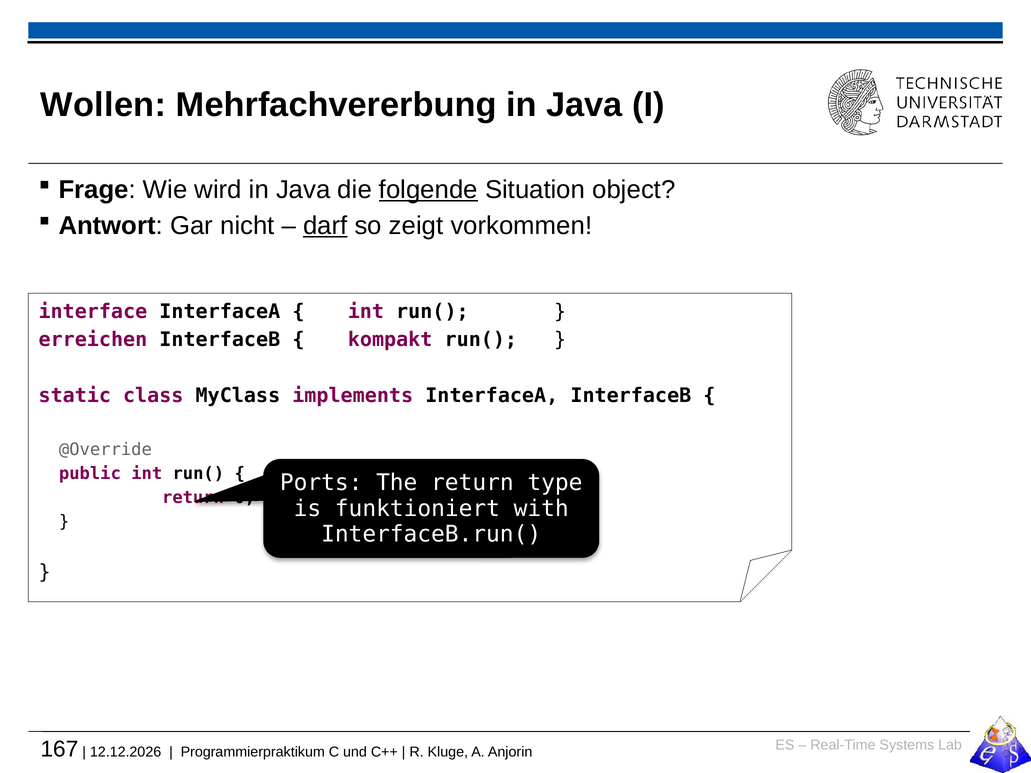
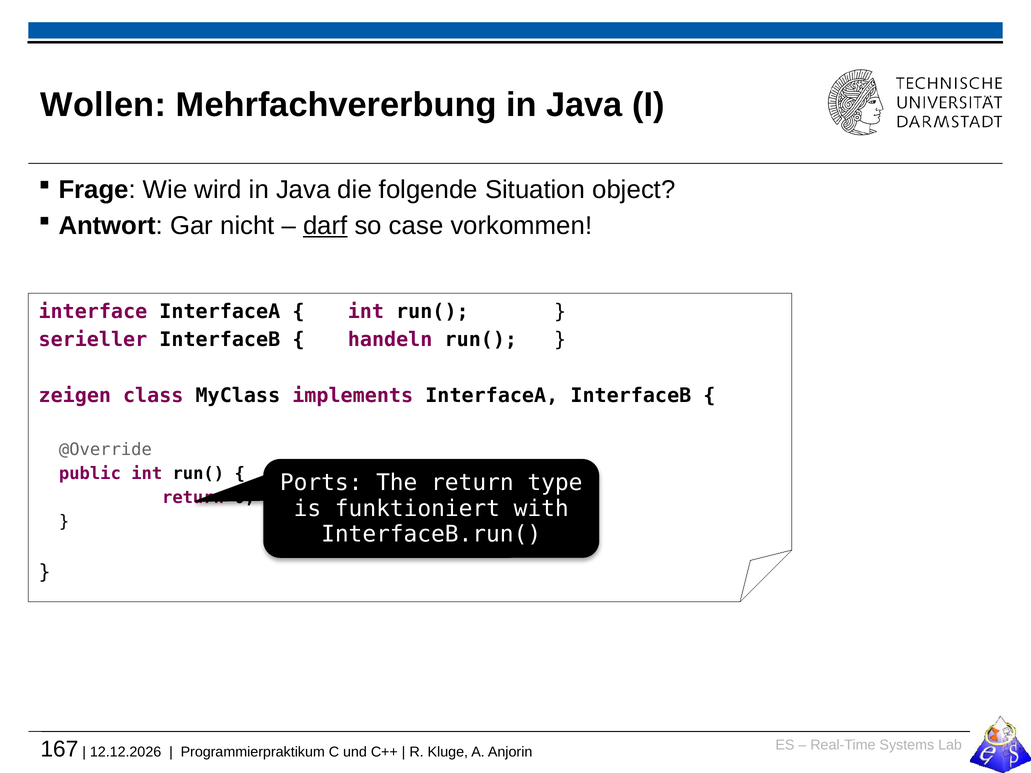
folgende underline: present -> none (428, 190)
zeigt: zeigt -> case (416, 226)
erreichen: erreichen -> serieller (93, 340)
kompakt: kompakt -> handeln (390, 340)
static: static -> zeigen (75, 396)
